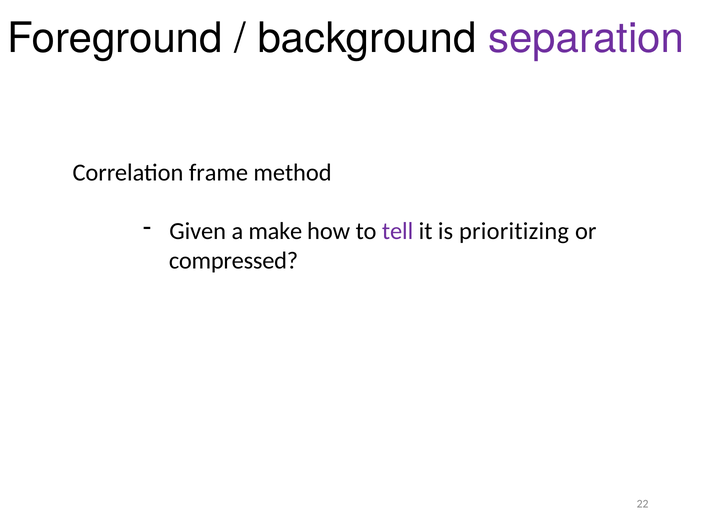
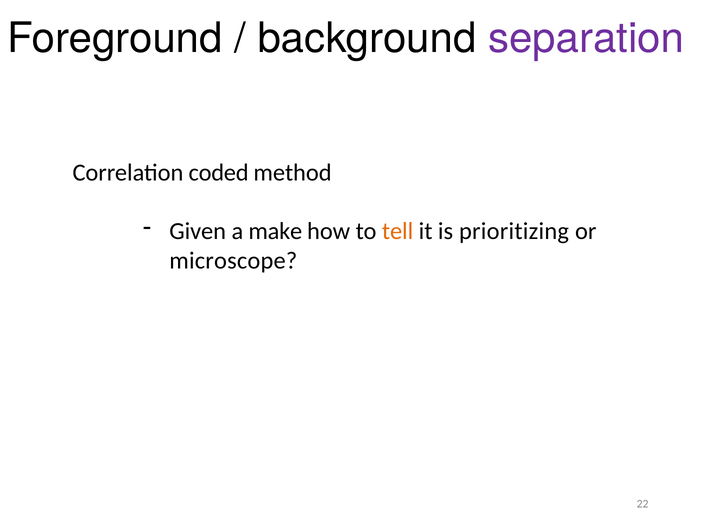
frame: frame -> coded (219, 173)
tell colour: purple -> orange (398, 231)
compressed: compressed -> microscope (233, 261)
